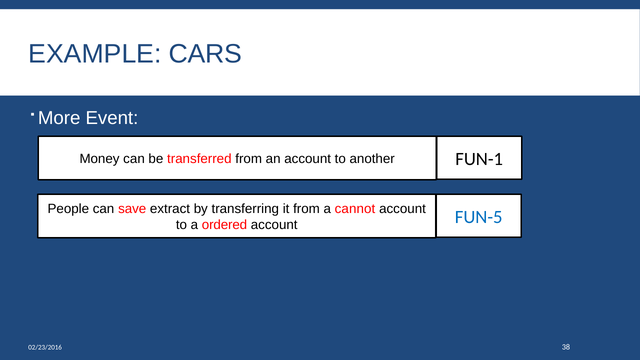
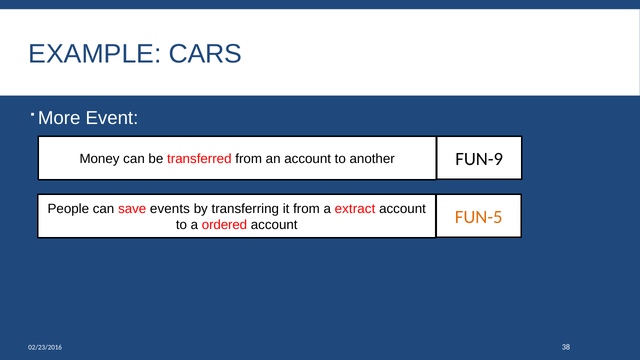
FUN-1: FUN-1 -> FUN-9 (479, 159)
extract: extract -> events (170, 209)
cannot: cannot -> extract (355, 209)
FUN-5 colour: blue -> orange (479, 217)
